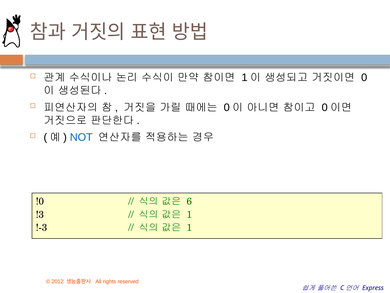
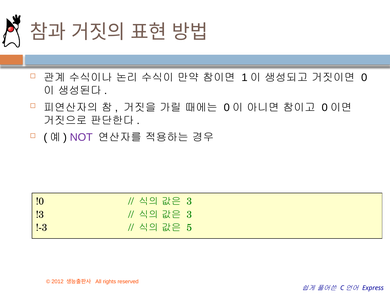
NOT colour: blue -> purple (81, 137)
6: 6 -> 3 (189, 201)
1: 1 -> 3 (189, 214)
1: 1 -> 5 (189, 227)
